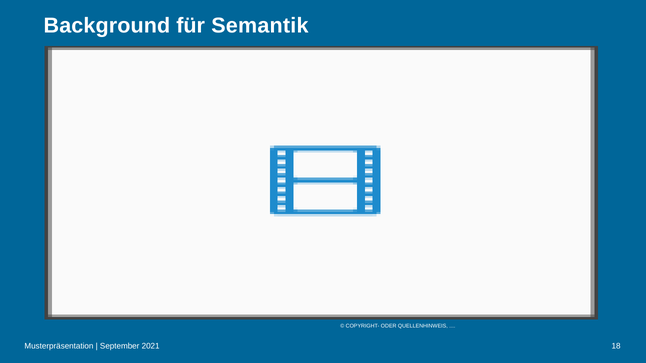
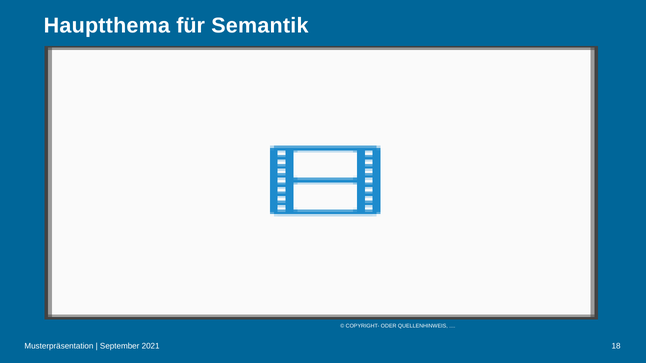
Background: Background -> Hauptthema (107, 25)
